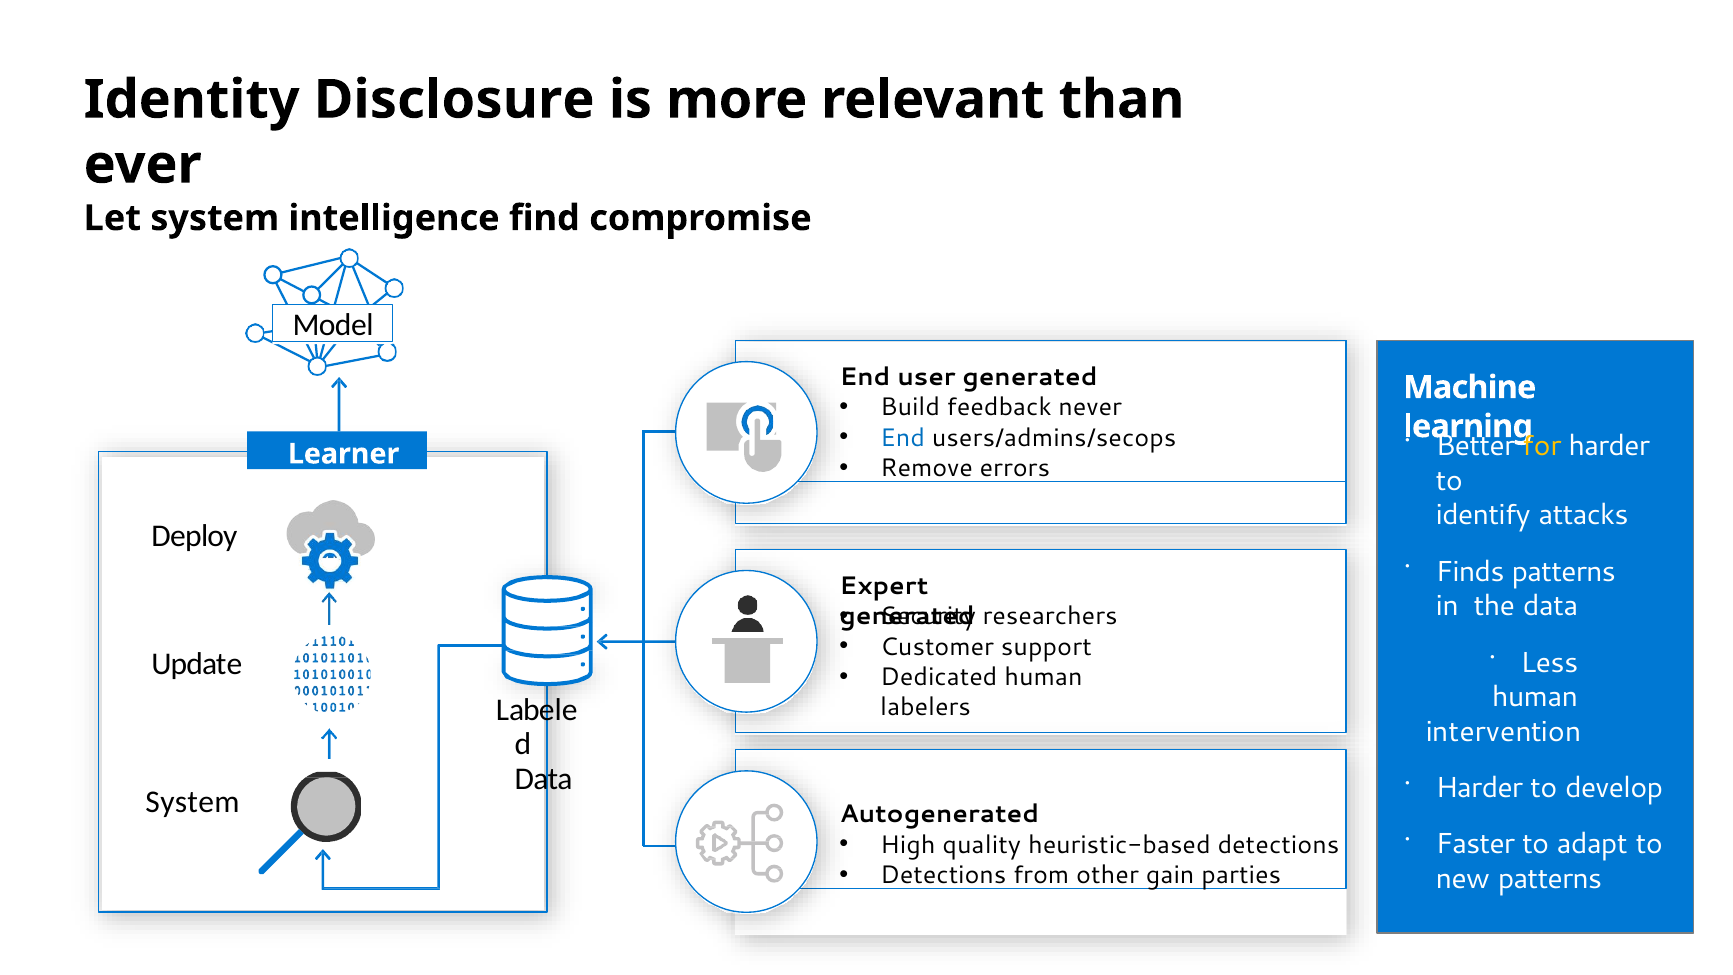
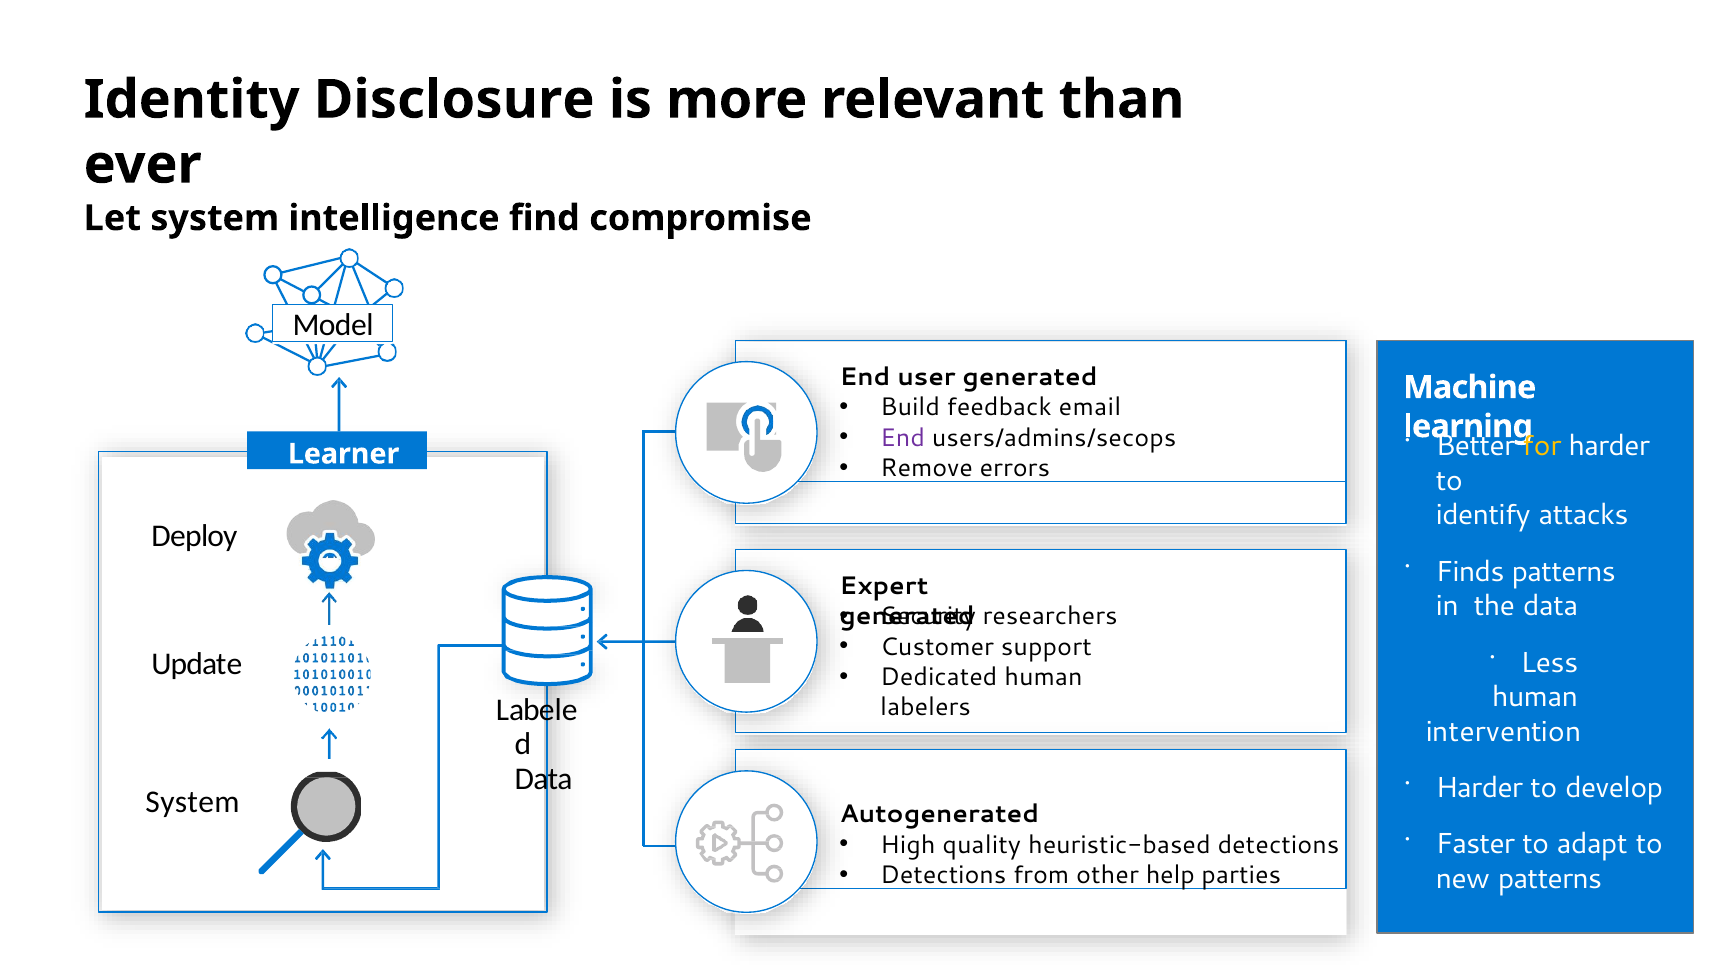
never: never -> email (1090, 408)
End colour: blue -> purple (903, 438)
gain: gain -> help (1170, 875)
